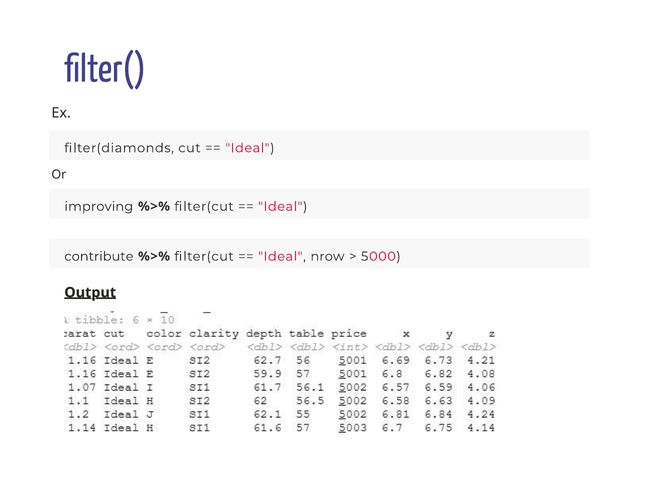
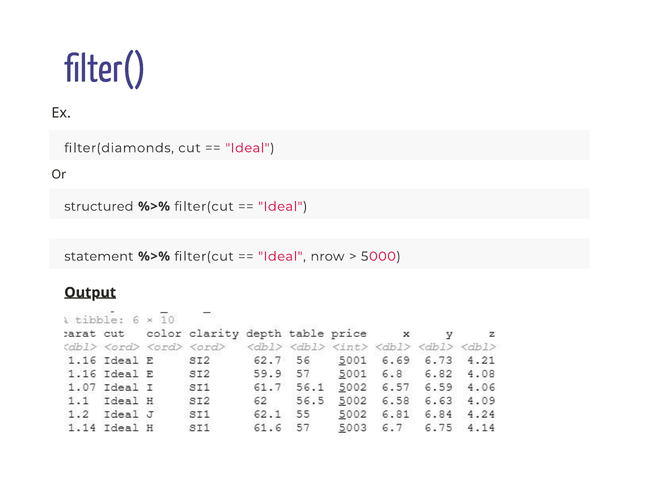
improving: improving -> structured (99, 207)
contribute: contribute -> statement (99, 257)
Output underline: present -> none (90, 293)
